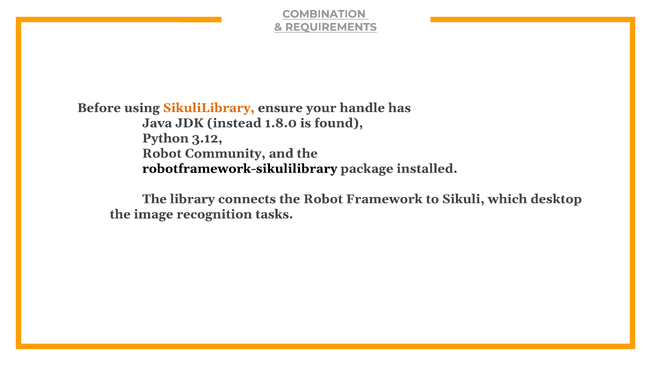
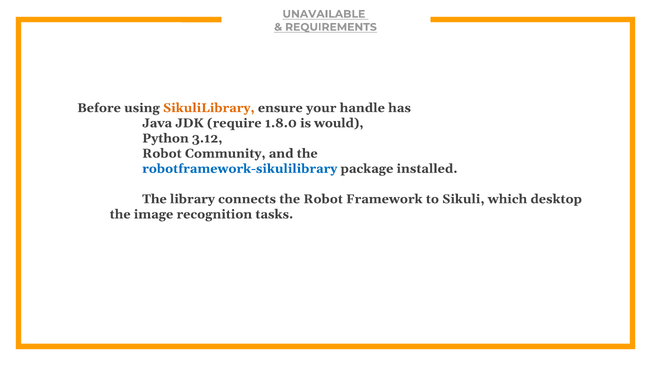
COMBINATION: COMBINATION -> UNAVAILABLE (324, 14)
instead: instead -> require (234, 123)
found: found -> would (339, 123)
robotframework-sikulilibrary colour: black -> blue (240, 169)
